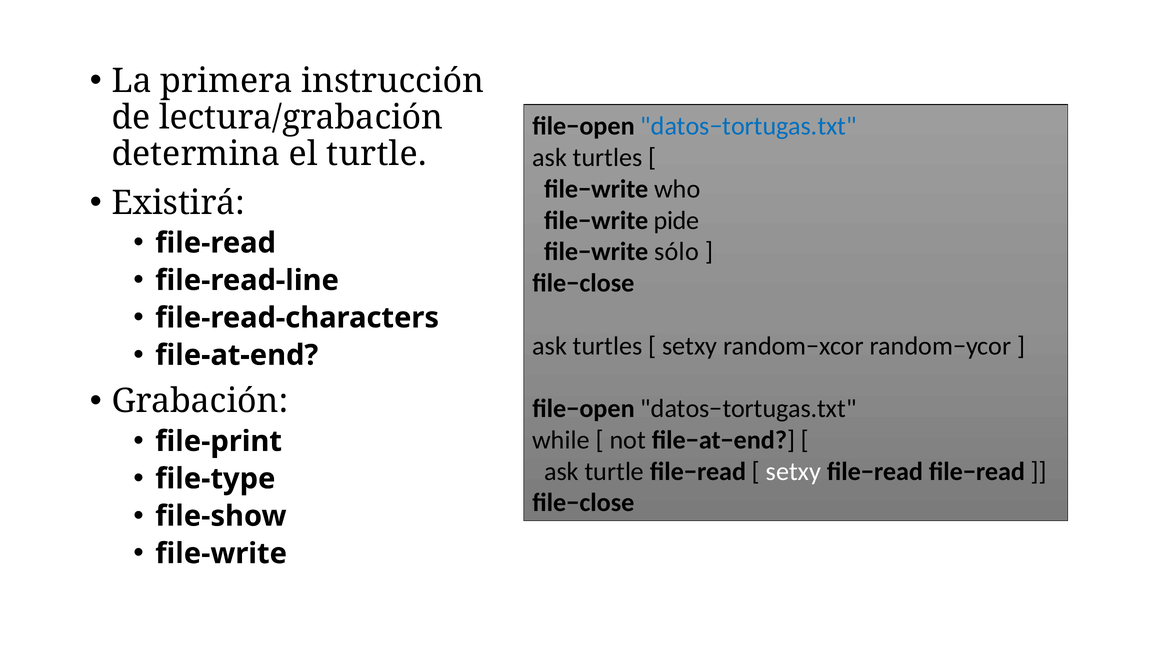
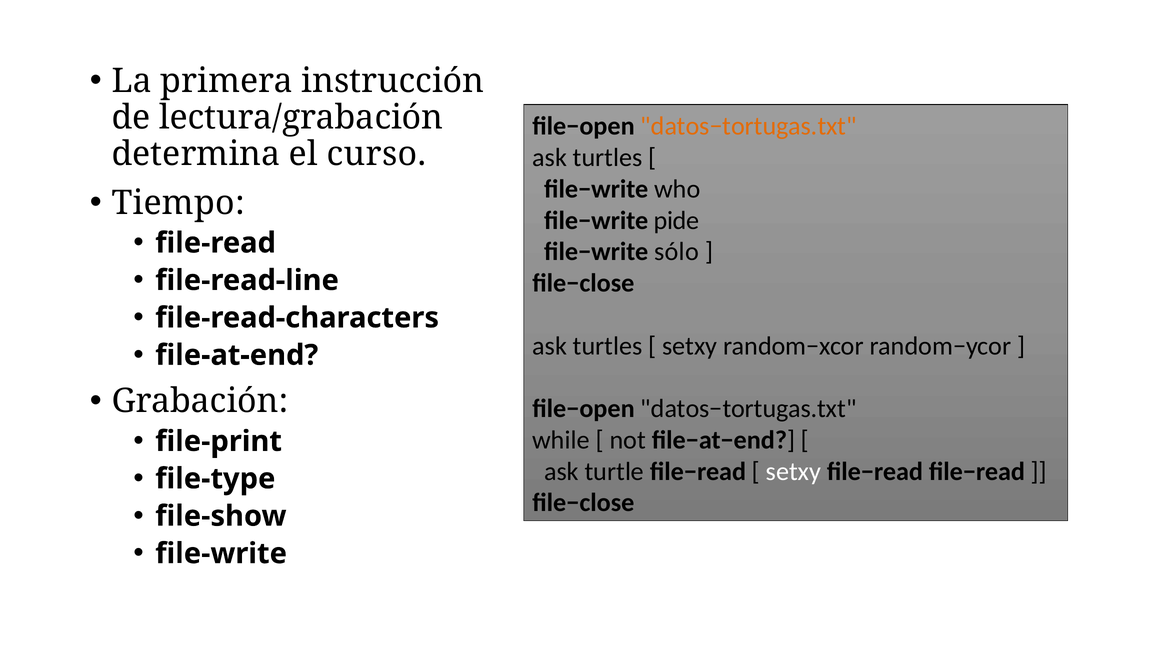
datos−tortugas.txt colour: blue -> orange (749, 126)
el turtle: turtle -> curso (376, 154)
Existirá: Existirá -> Tiempo (178, 203)
